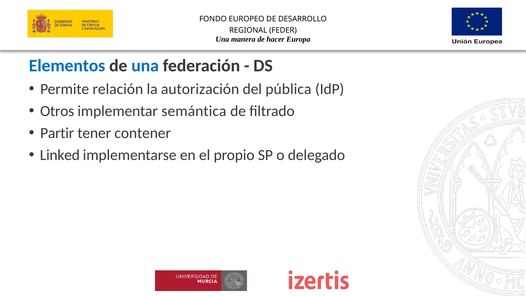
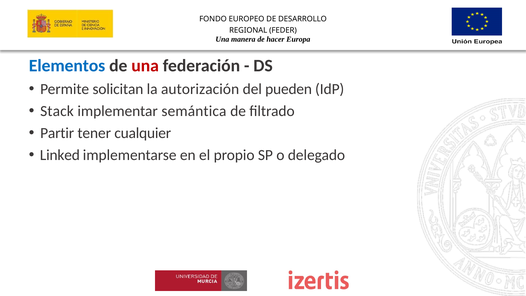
una colour: blue -> red (145, 66)
relación: relación -> solicitan (118, 89)
pública: pública -> pueden (289, 89)
Otros: Otros -> Stack (57, 111)
contener: contener -> cualquier (143, 133)
